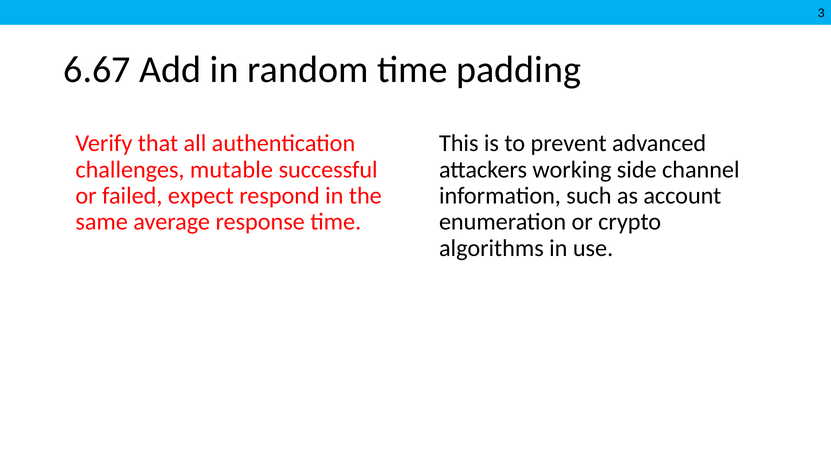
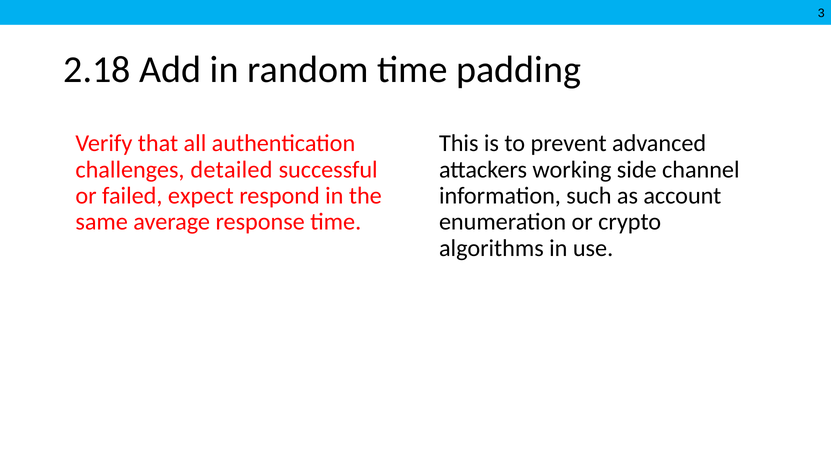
6.67: 6.67 -> 2.18 (97, 70)
mutable: mutable -> detailed (231, 170)
